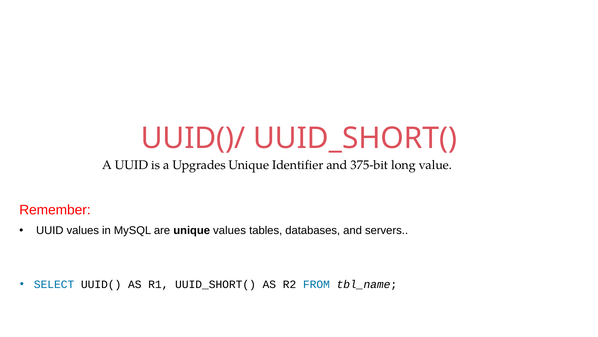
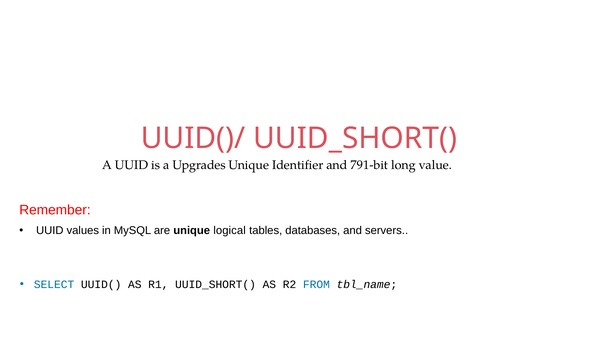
375-bit: 375-bit -> 791-bit (369, 165)
unique values: values -> logical (230, 230)
